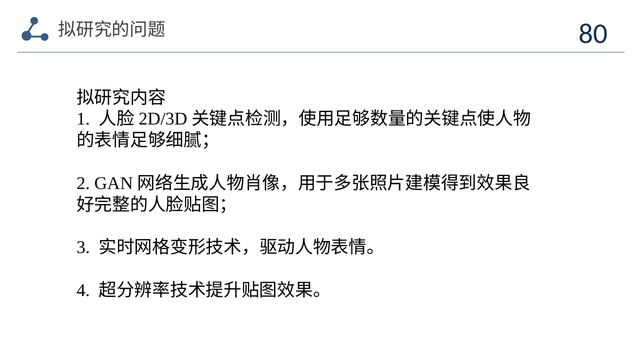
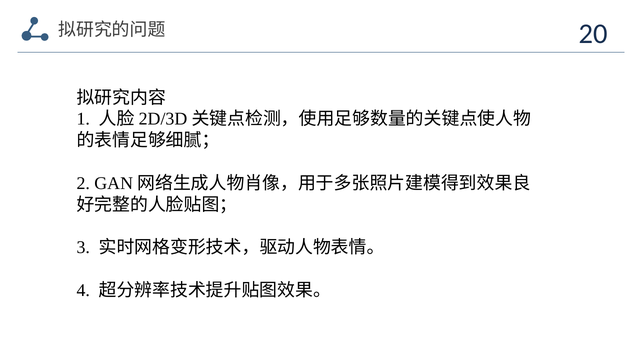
80: 80 -> 20 (593, 34)
